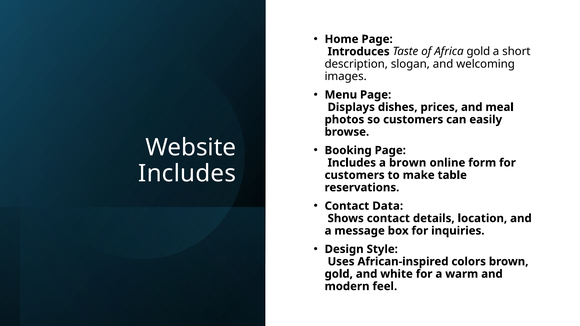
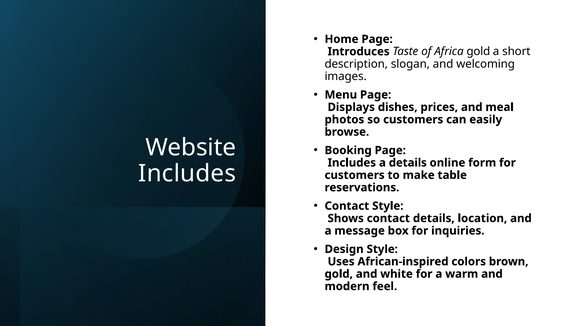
a brown: brown -> details (408, 163)
Contact Data: Data -> Style (388, 206)
